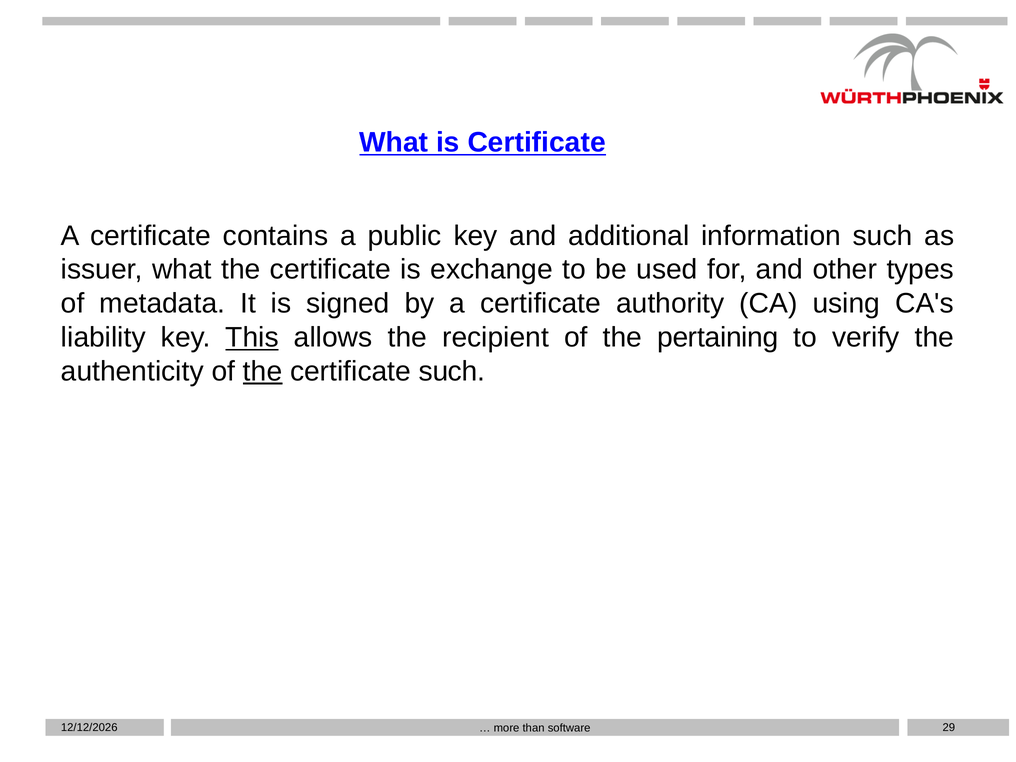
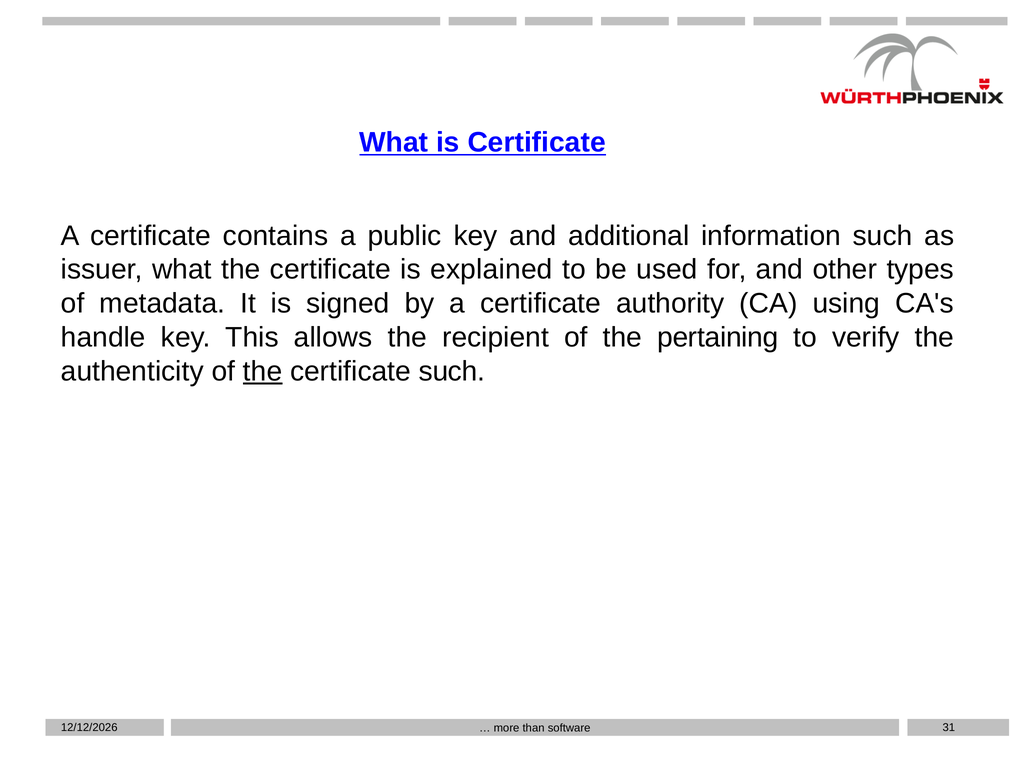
exchange: exchange -> explained (491, 270)
liability: liability -> handle (103, 337)
This underline: present -> none (252, 337)
29: 29 -> 31 (949, 727)
